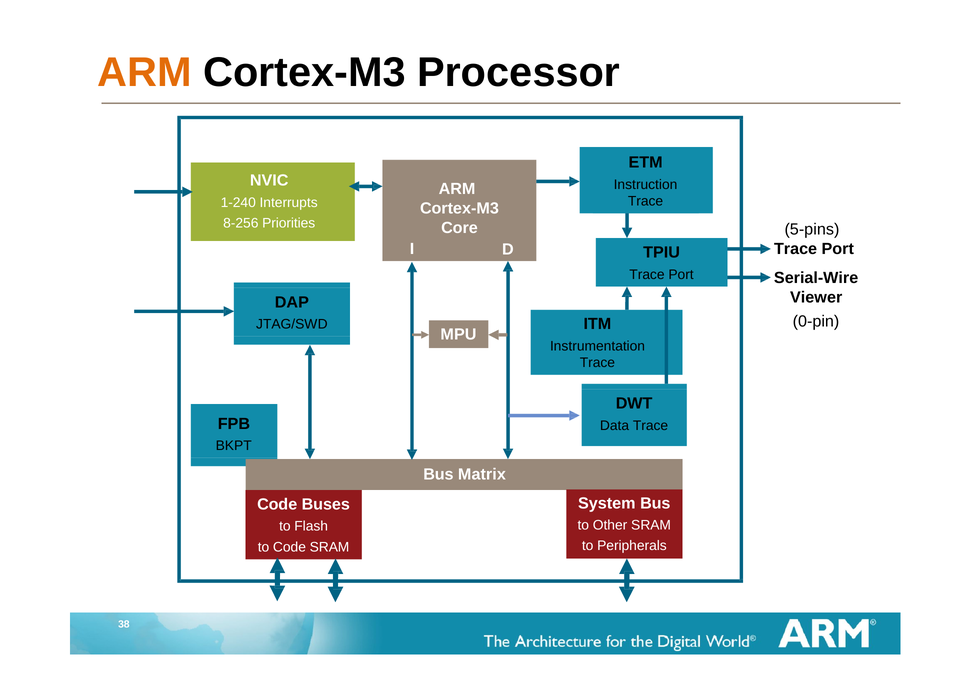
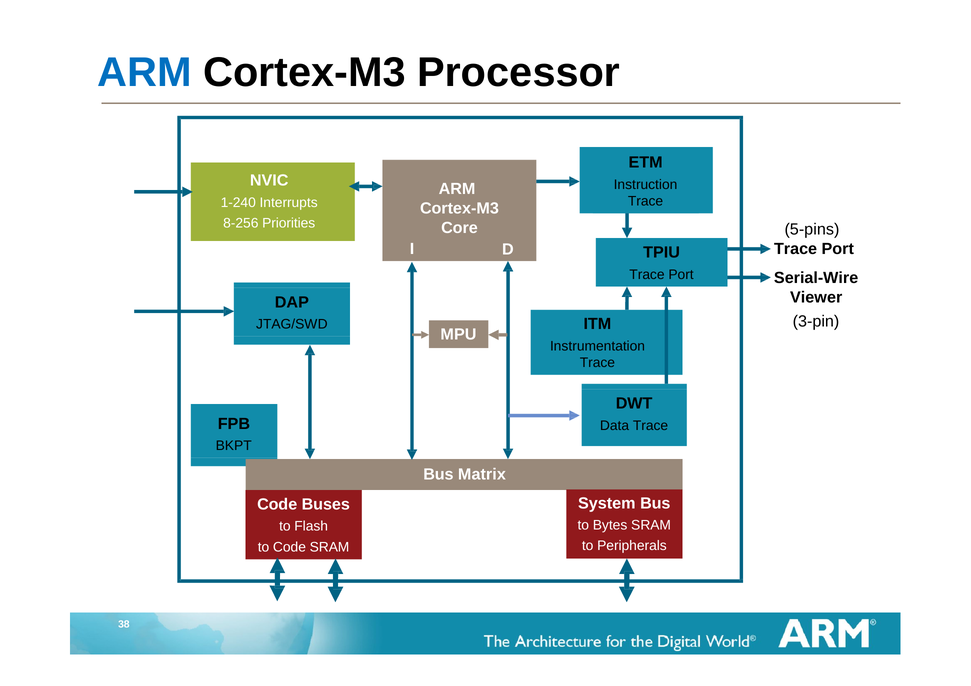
ARM colour: orange -> blue (144, 72)
0-pin: 0-pin -> 3-pin (816, 322)
Other: Other -> Bytes (610, 525)
